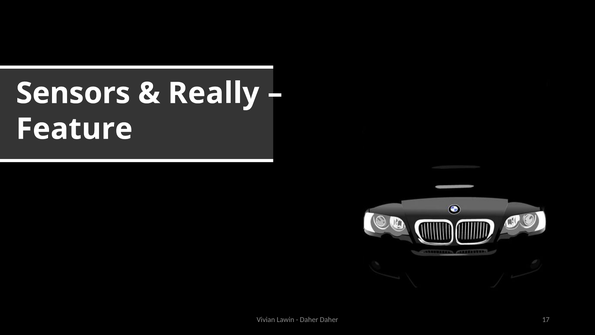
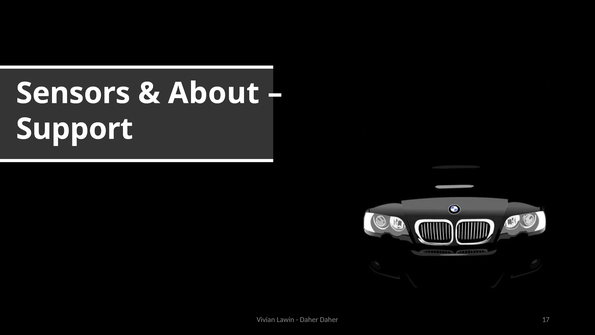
Really: Really -> About (214, 93)
Feature: Feature -> Support (75, 129)
